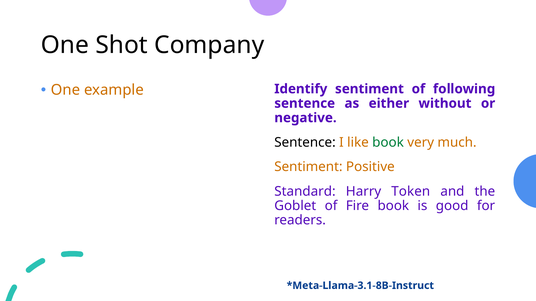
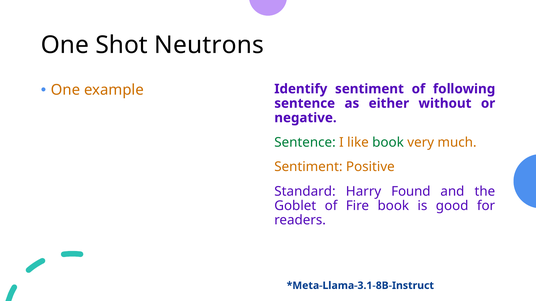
Company: Company -> Neutrons (209, 45)
Sentence colour: black -> green (305, 143)
Token: Token -> Found (411, 192)
